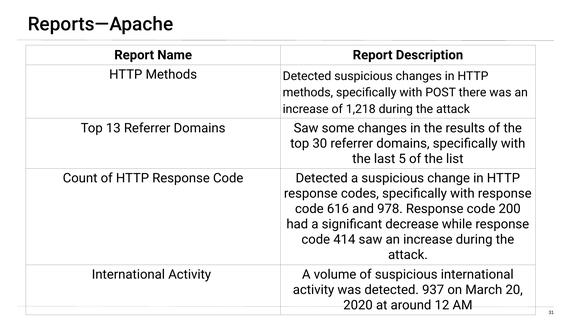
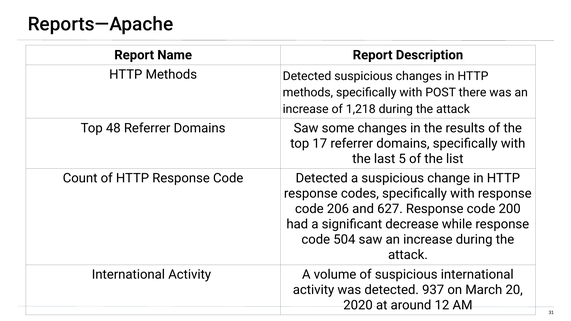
13: 13 -> 48 (113, 128)
30: 30 -> 17 (320, 143)
616: 616 -> 206 (338, 209)
978: 978 -> 627 (390, 209)
414: 414 -> 504 (344, 240)
